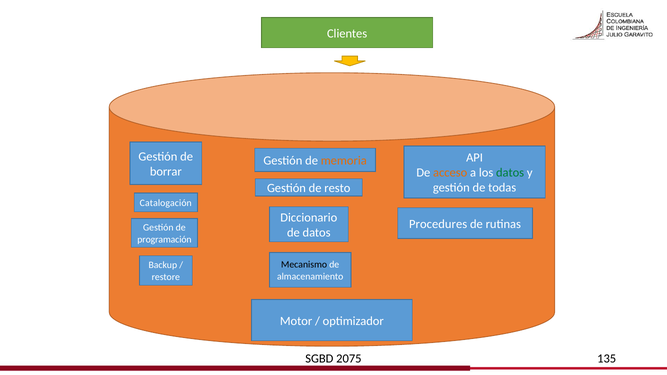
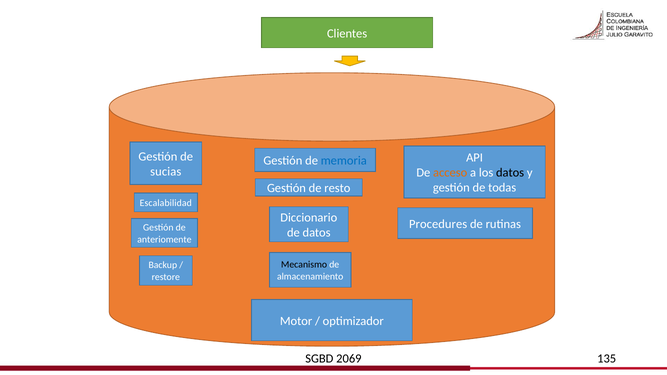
memoria colour: orange -> blue (344, 161)
borrar: borrar -> sucias (166, 172)
datos colour: green -> black (510, 173)
Catalogación: Catalogación -> Escalabilidad (166, 203)
programación: programación -> anteriomente (164, 240)
2075: 2075 -> 2069 (349, 359)
